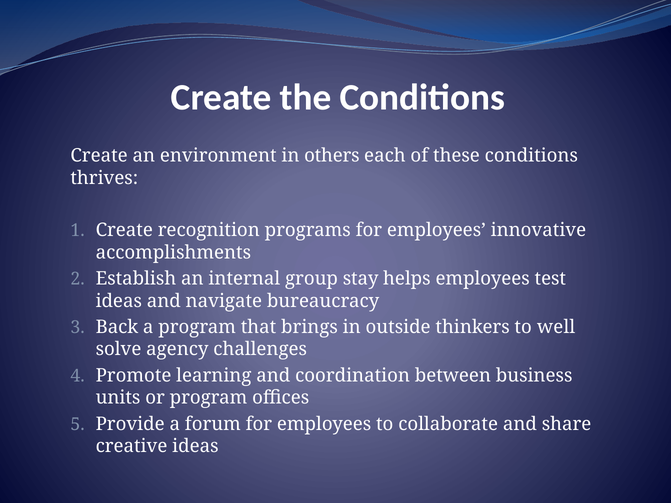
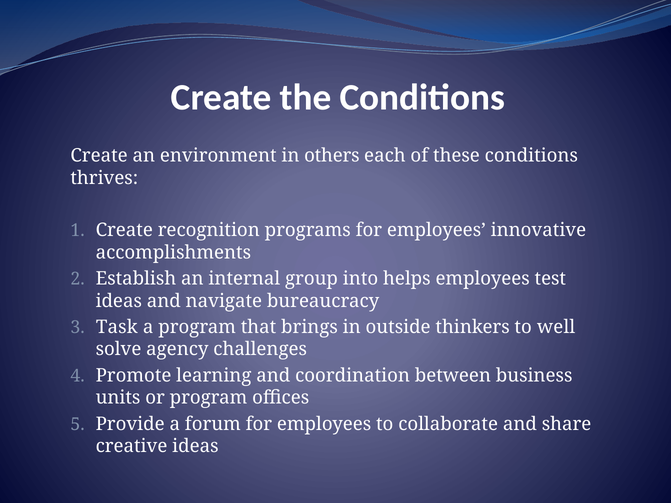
stay: stay -> into (361, 279)
Back: Back -> Task (117, 327)
